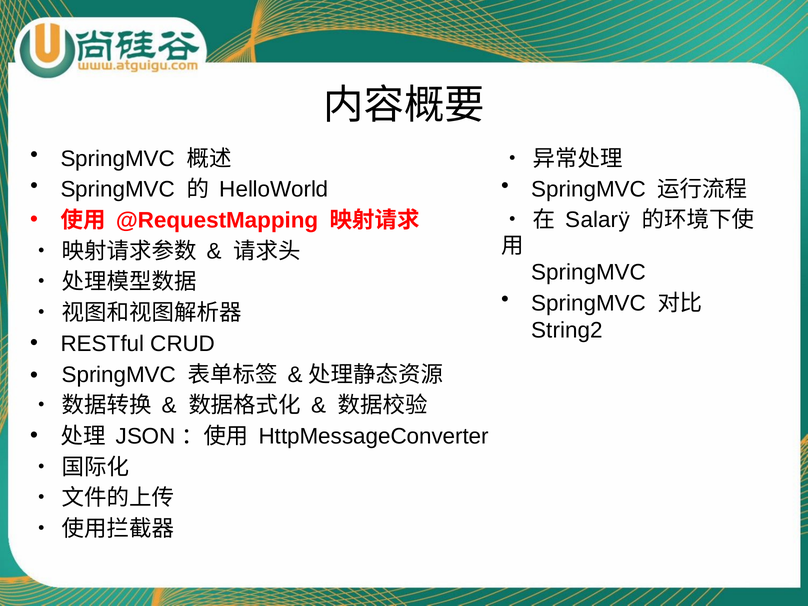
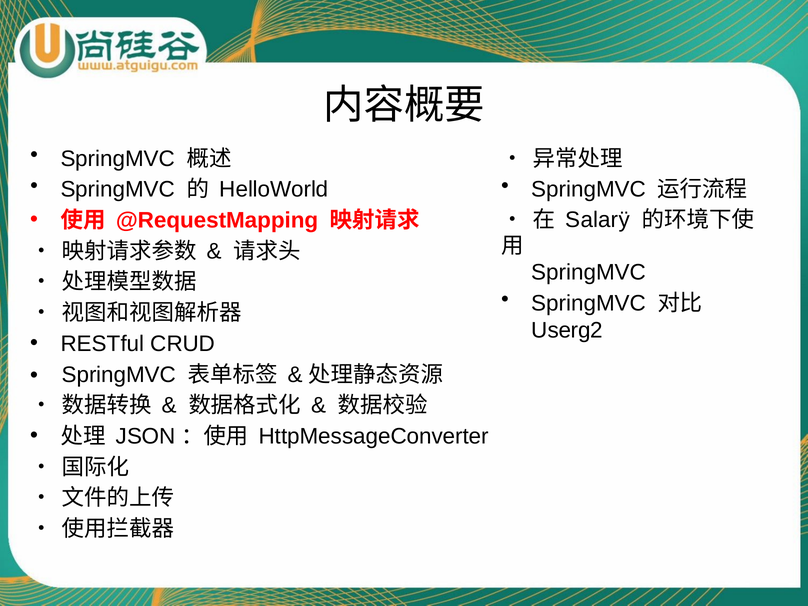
String2: String2 -> Userg2 (567, 330)
